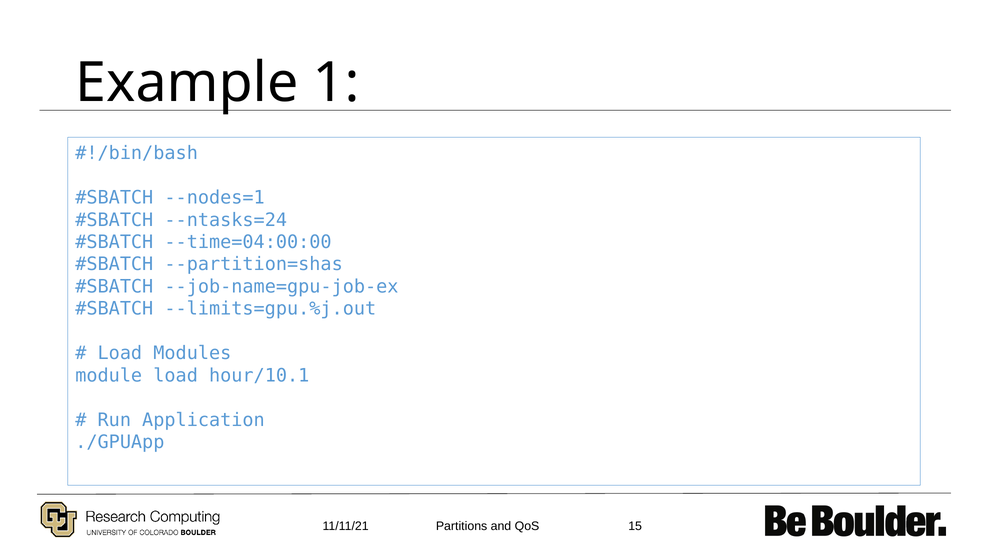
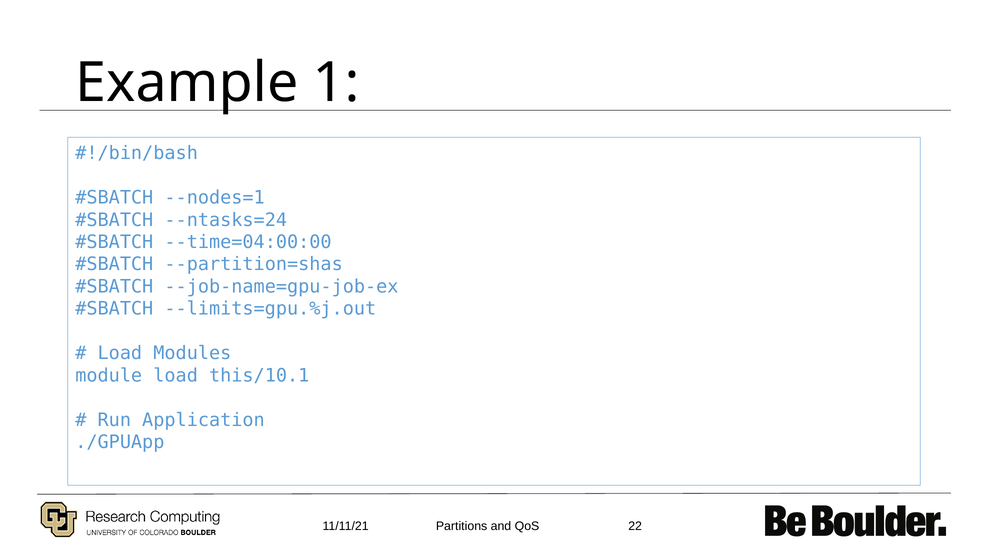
hour/10.1: hour/10.1 -> this/10.1 (259, 375)
15: 15 -> 22 (635, 526)
